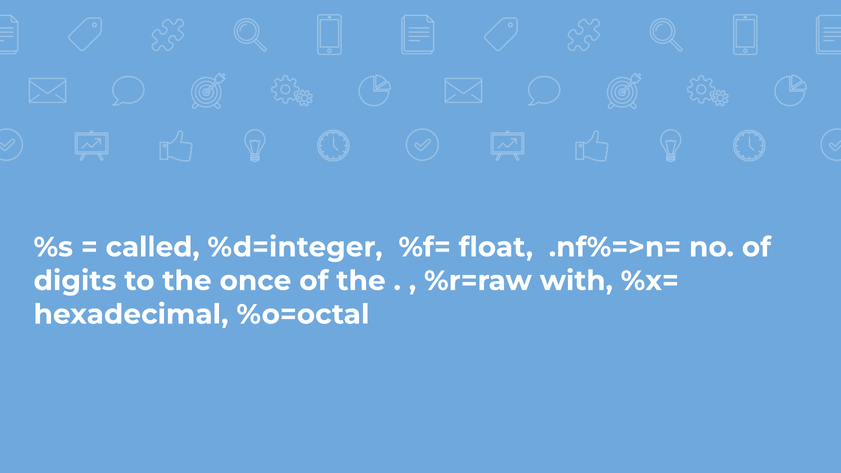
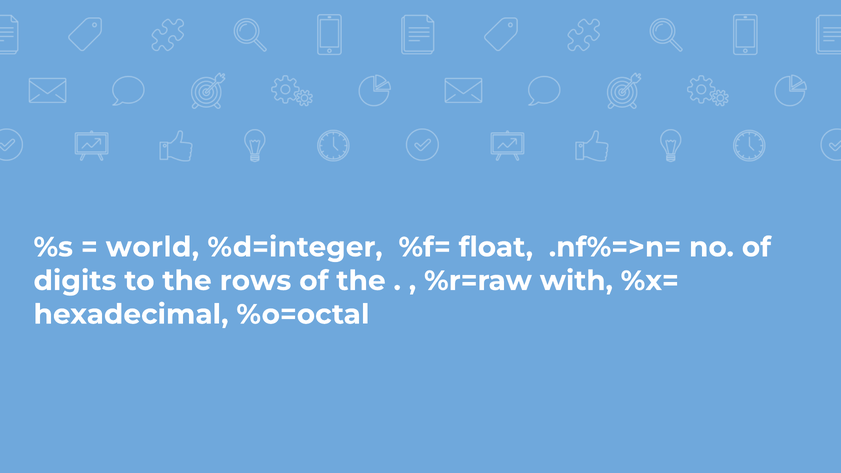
called: called -> world (152, 247)
once: once -> rows (255, 281)
